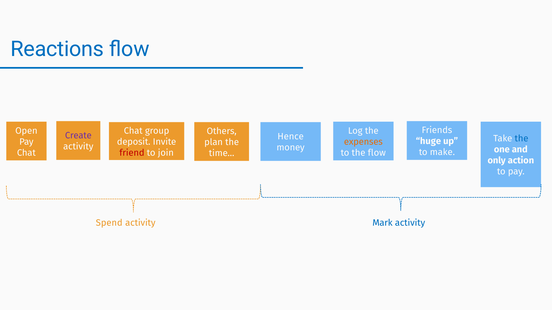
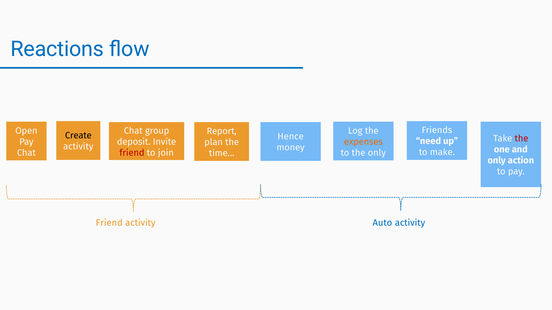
Others: Others -> Report (222, 131)
Create colour: purple -> black (78, 136)
the colour: blue -> red (521, 139)
huge: huge -> need (428, 141)
the flow: flow -> only (377, 153)
Spend: Spend -> Friend (109, 223)
Mark: Mark -> Auto (382, 223)
